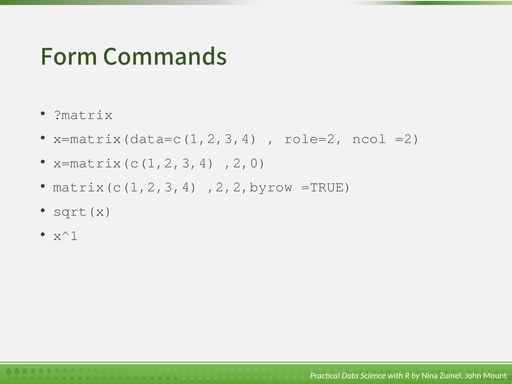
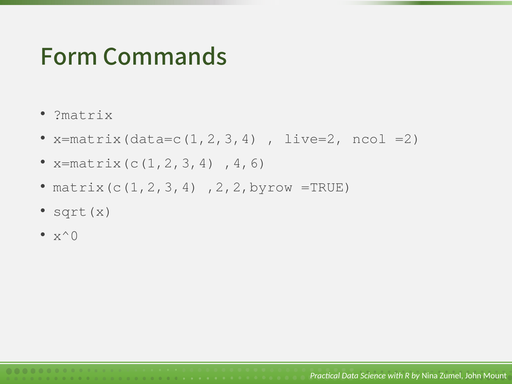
role=2: role=2 -> live=2 (314, 139)
,2,0: ,2,0 -> ,4,6 (246, 163)
x^1: x^1 -> x^0 (66, 235)
